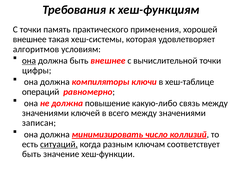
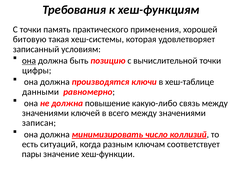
внешнее: внешнее -> битовую (30, 39)
алгоритмов: алгоритмов -> записанный (36, 49)
быть внешнее: внешнее -> позицию (108, 61)
компиляторы: компиляторы -> производятся (101, 82)
операций: операций -> данными (41, 92)
ситуаций underline: present -> none (59, 144)
быть: быть -> пары (32, 154)
